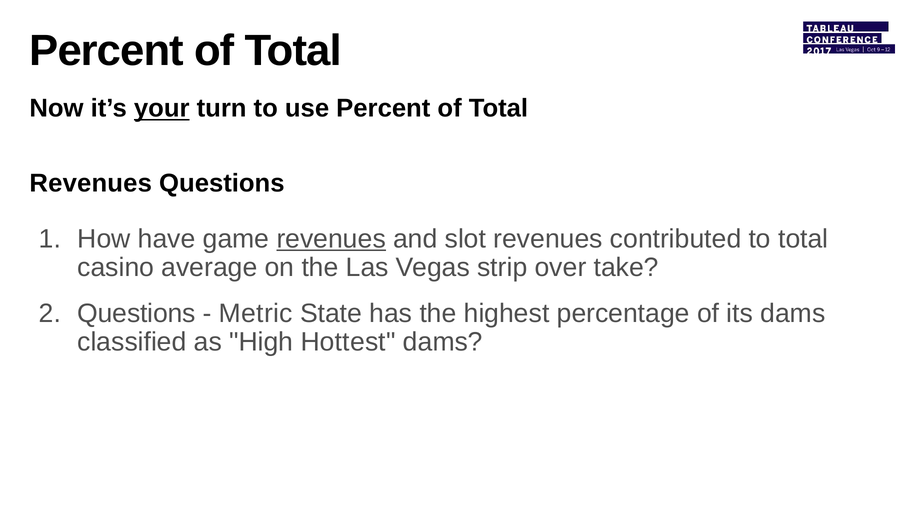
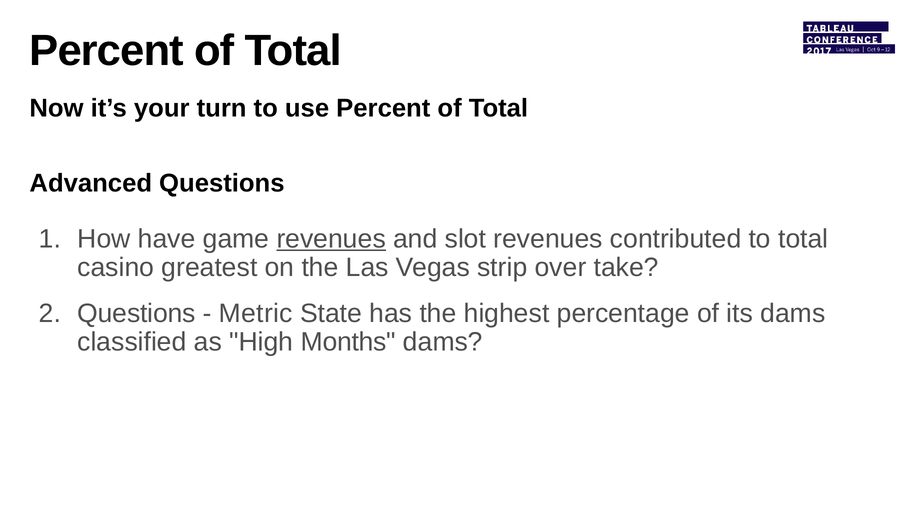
your underline: present -> none (162, 109)
Revenues: Revenues -> Advanced (91, 183)
average: average -> greatest (209, 268)
Hottest: Hottest -> Months (348, 342)
